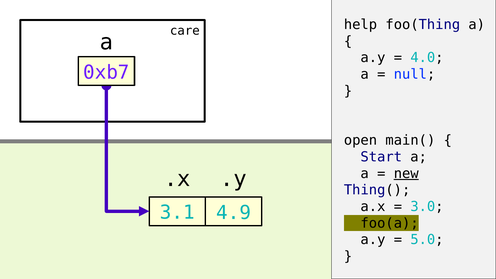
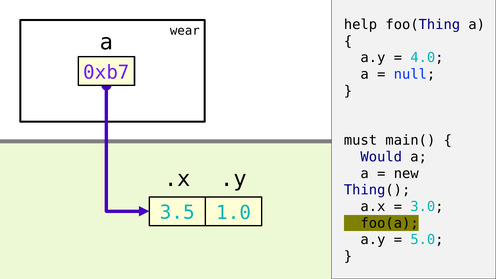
care: care -> wear (185, 31)
open: open -> must (360, 140)
Start: Start -> Would (381, 157)
new underline: present -> none (406, 174)
3.1: 3.1 -> 3.5 (177, 213)
4.9: 4.9 -> 1.0 (234, 213)
